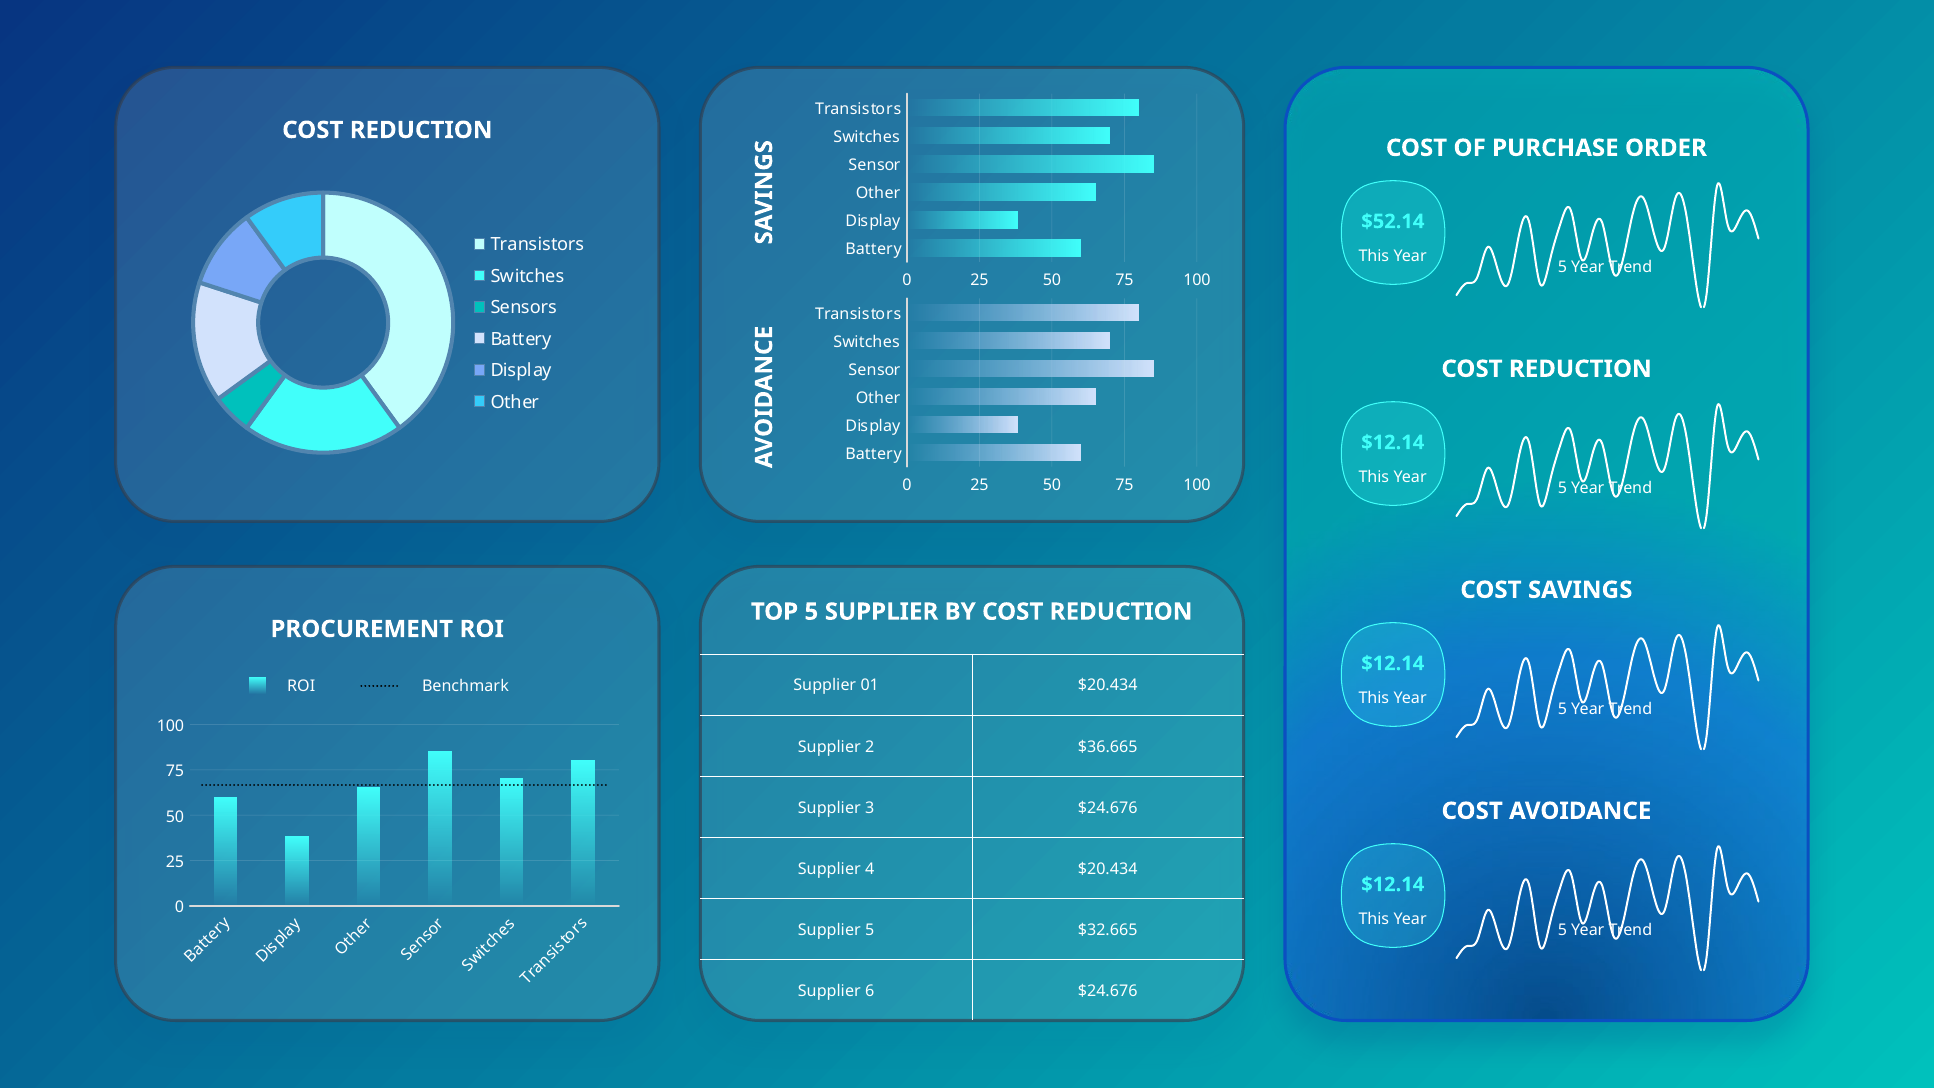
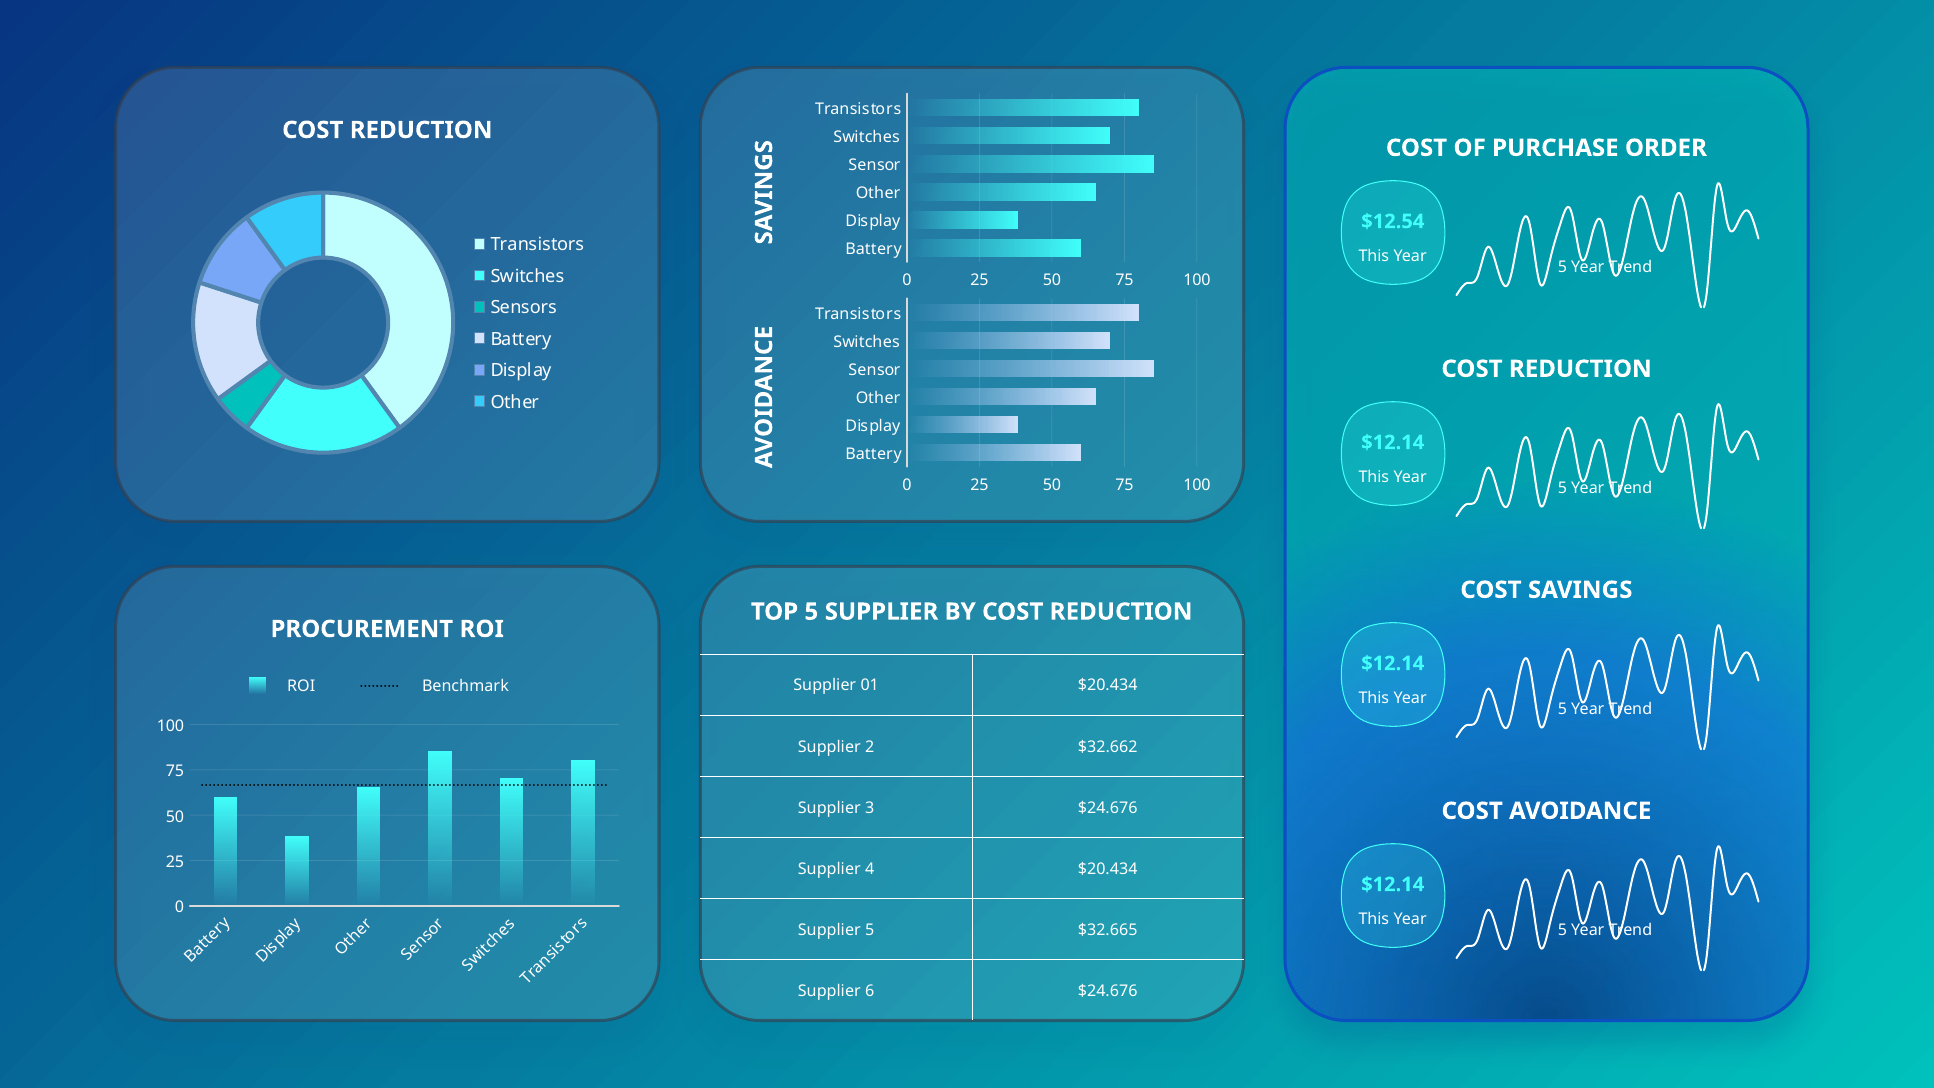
$52.14: $52.14 -> $12.54 (1393, 221)
$36.665: $36.665 -> $32.662 (1108, 747)
